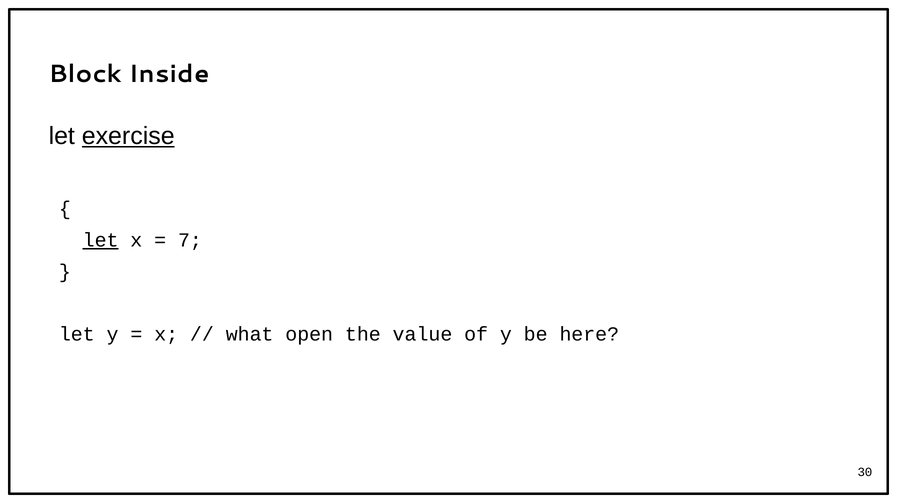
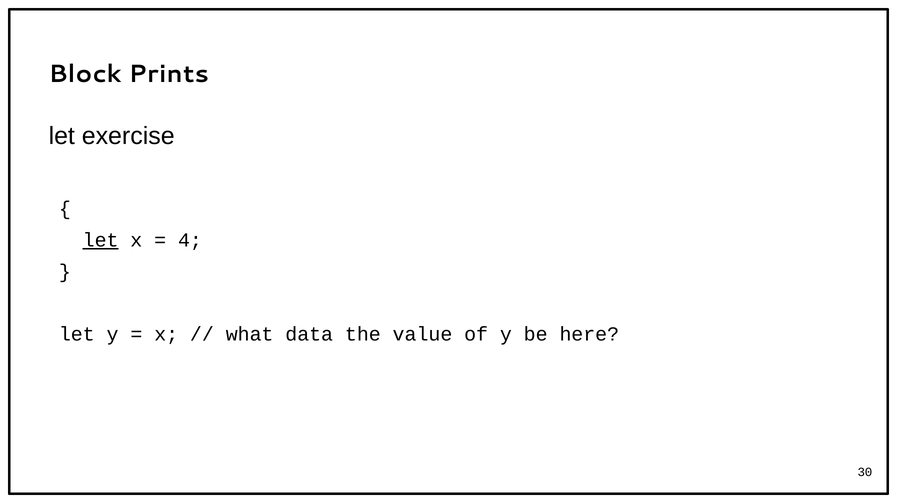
Inside: Inside -> Prints (169, 74)
exercise underline: present -> none (128, 136)
7: 7 -> 4 (190, 240)
open: open -> data (309, 335)
